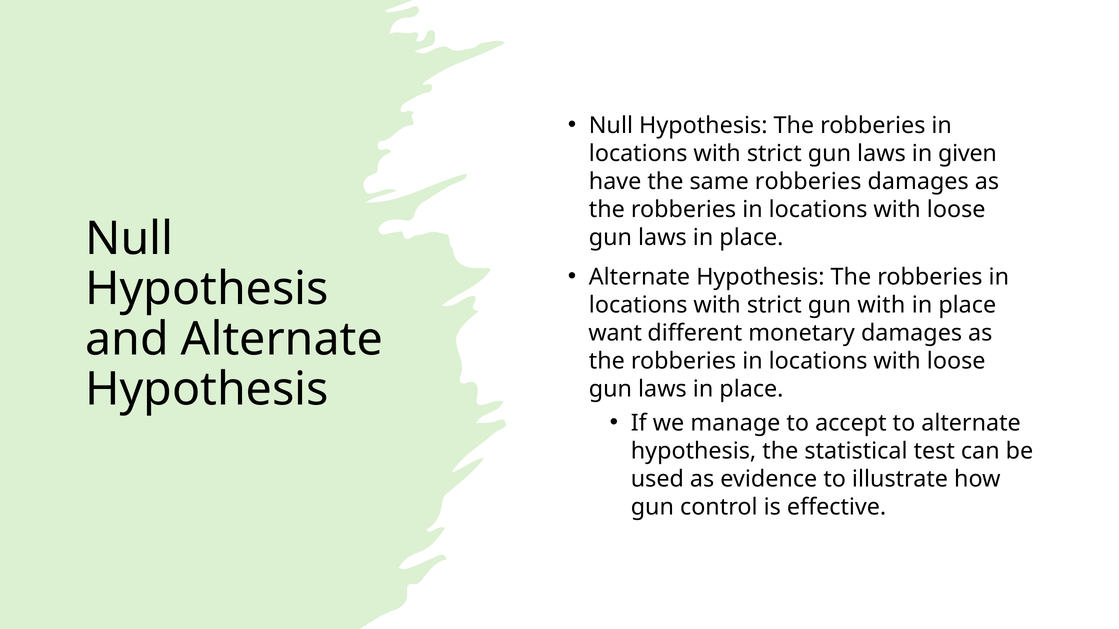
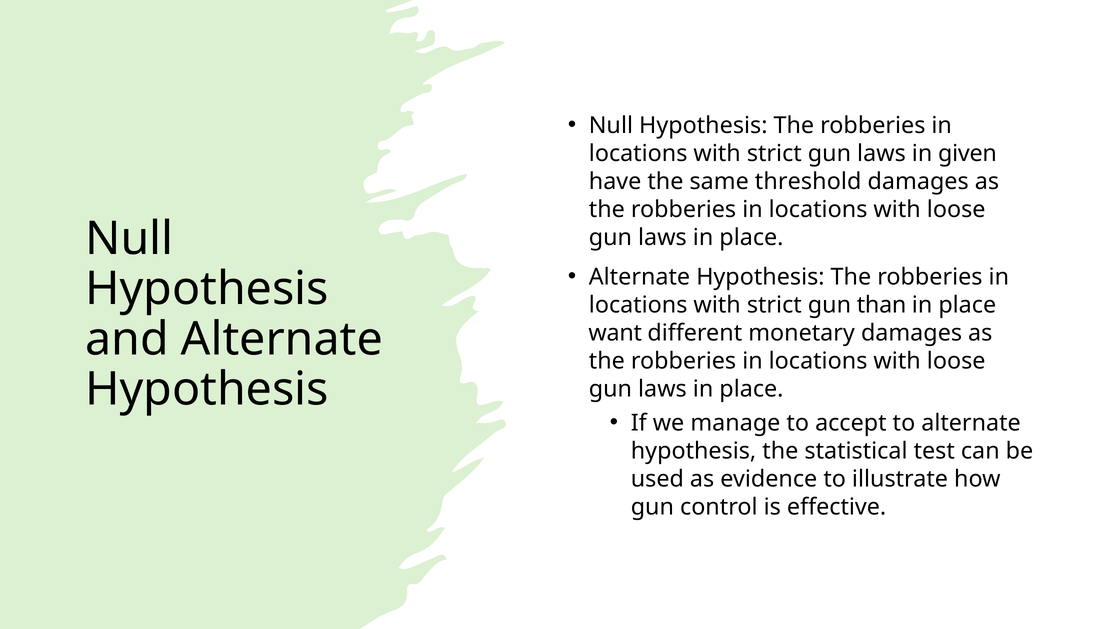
same robberies: robberies -> threshold (808, 181)
gun with: with -> than (882, 305)
